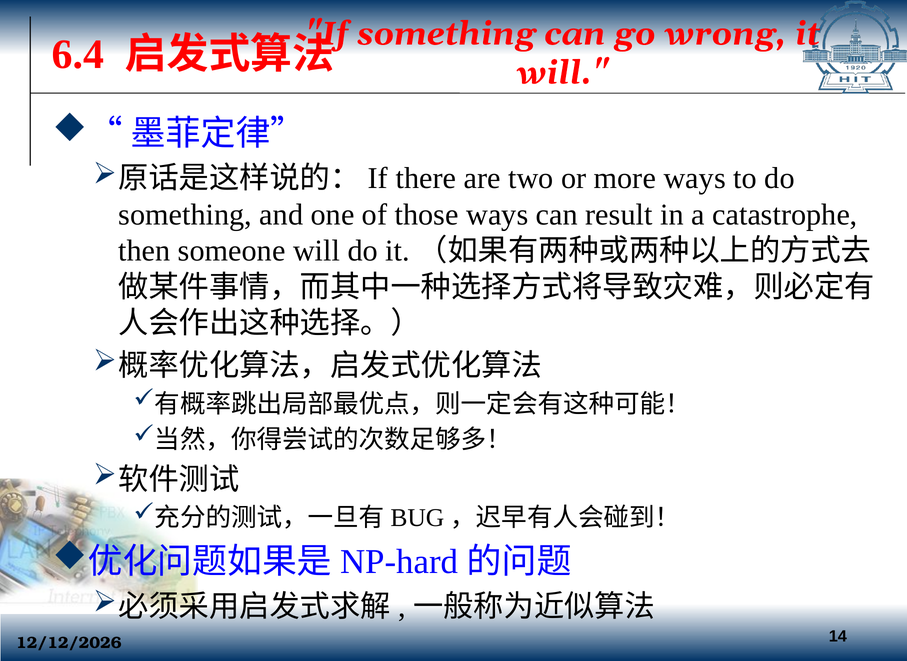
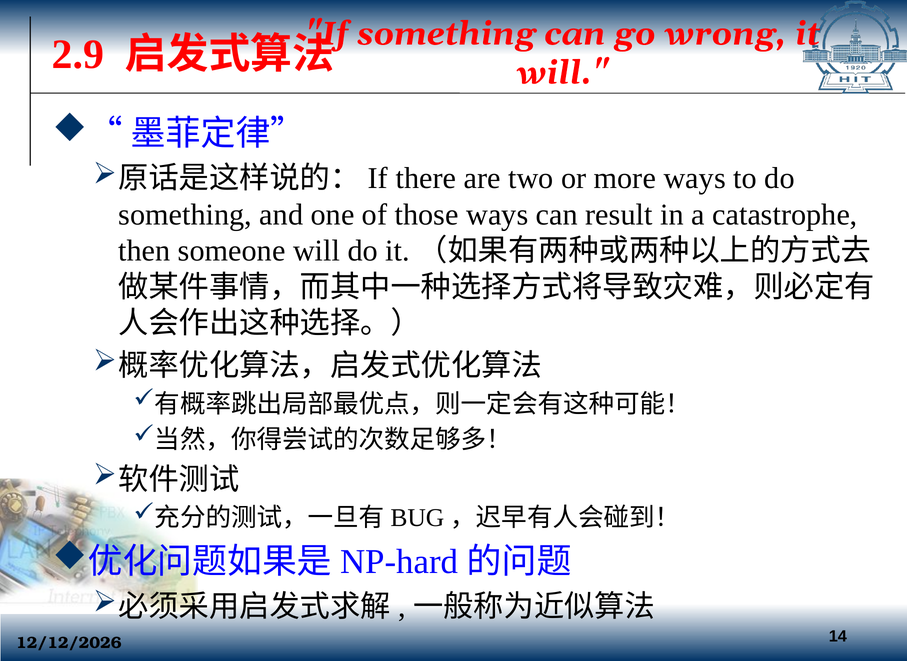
6.4: 6.4 -> 2.9 (78, 54)
